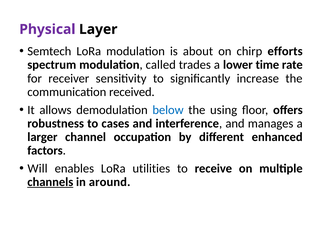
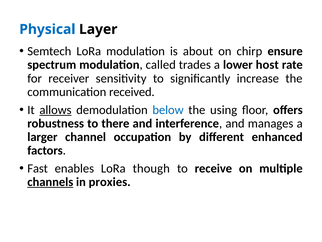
Physical colour: purple -> blue (47, 29)
efforts: efforts -> ensure (285, 51)
time: time -> host (267, 65)
allows underline: none -> present (55, 110)
cases: cases -> there (115, 123)
Will: Will -> Fast (38, 168)
utilities: utilities -> though (151, 168)
around: around -> proxies (110, 182)
